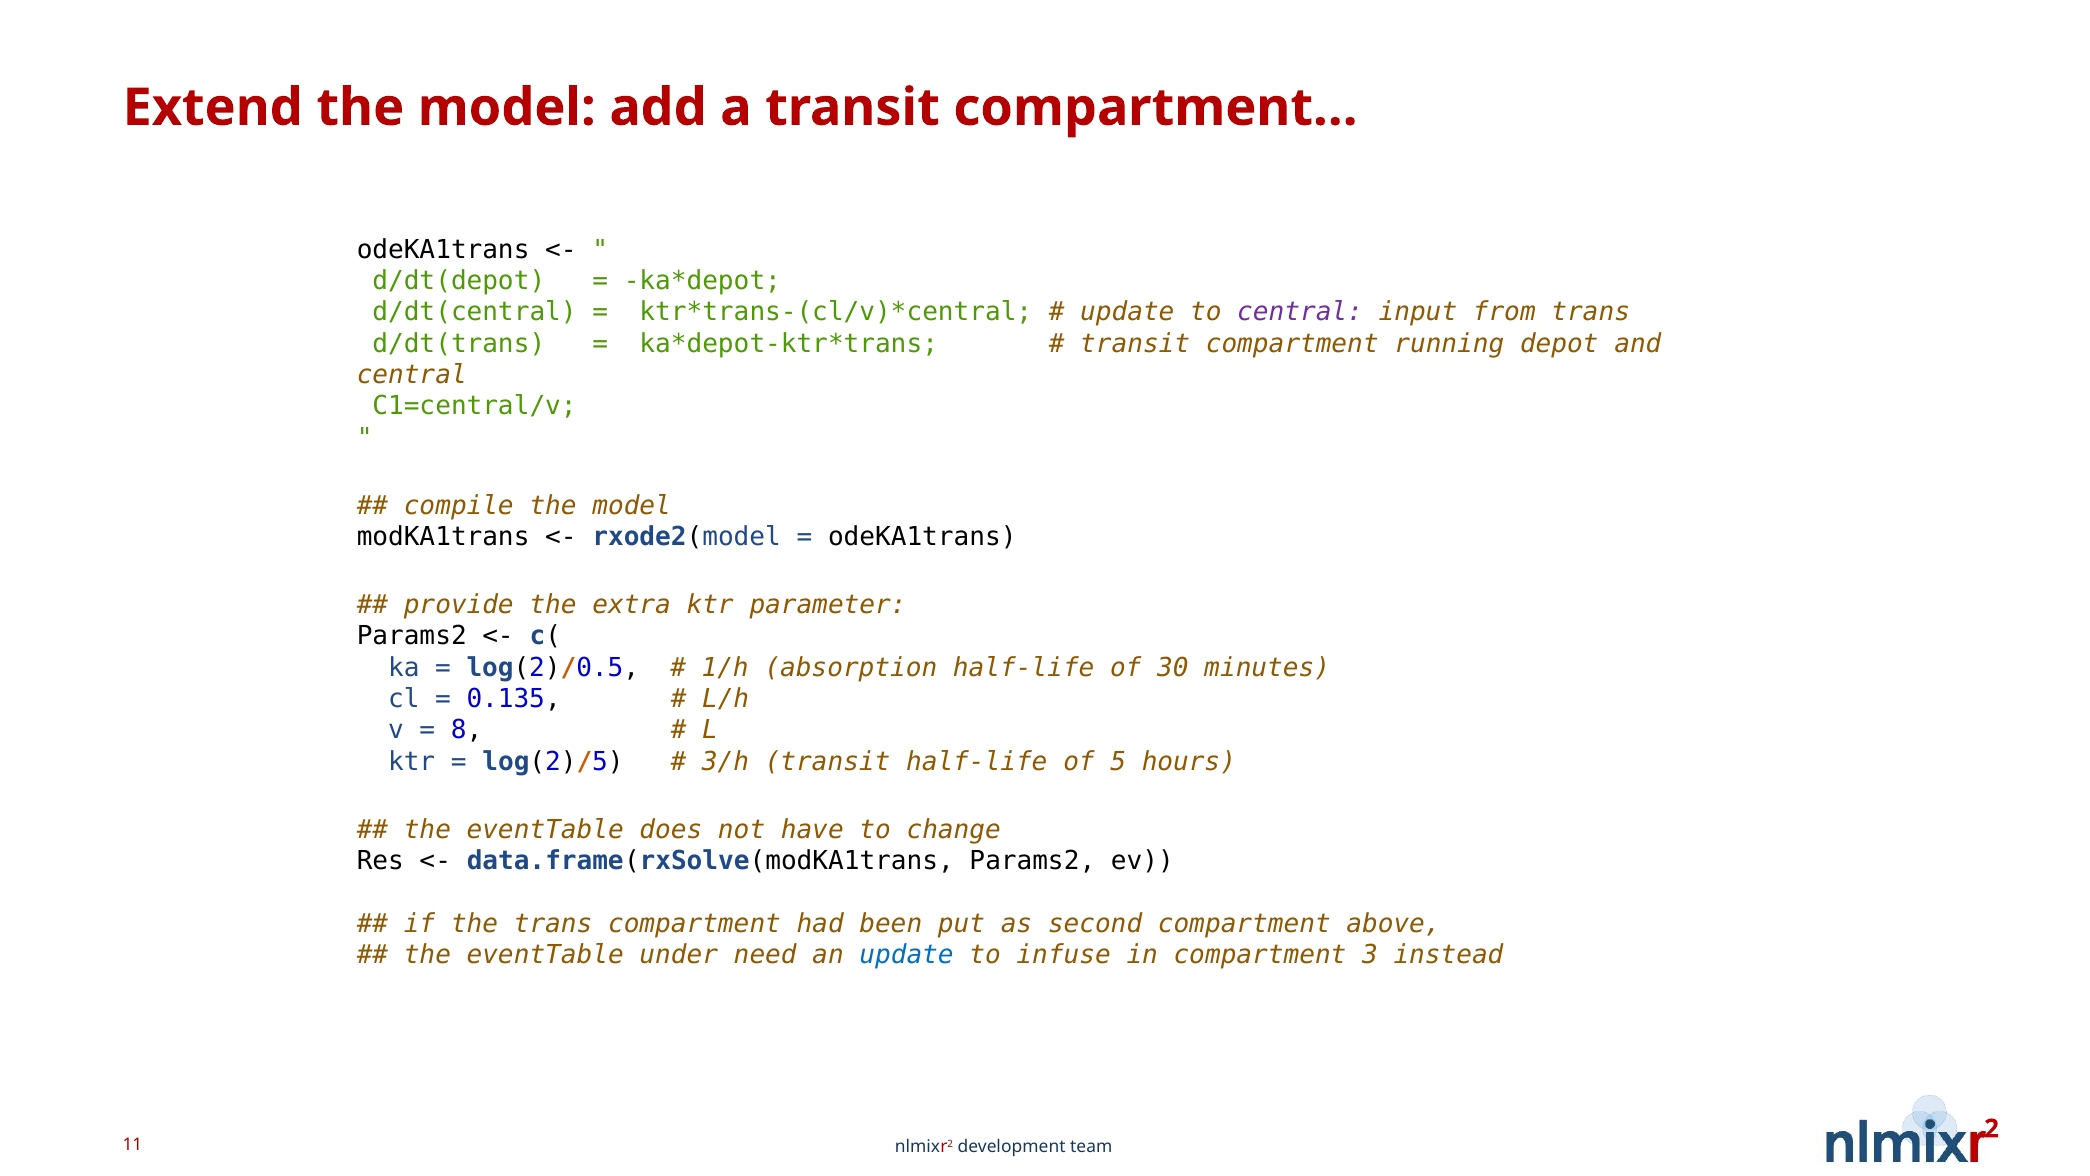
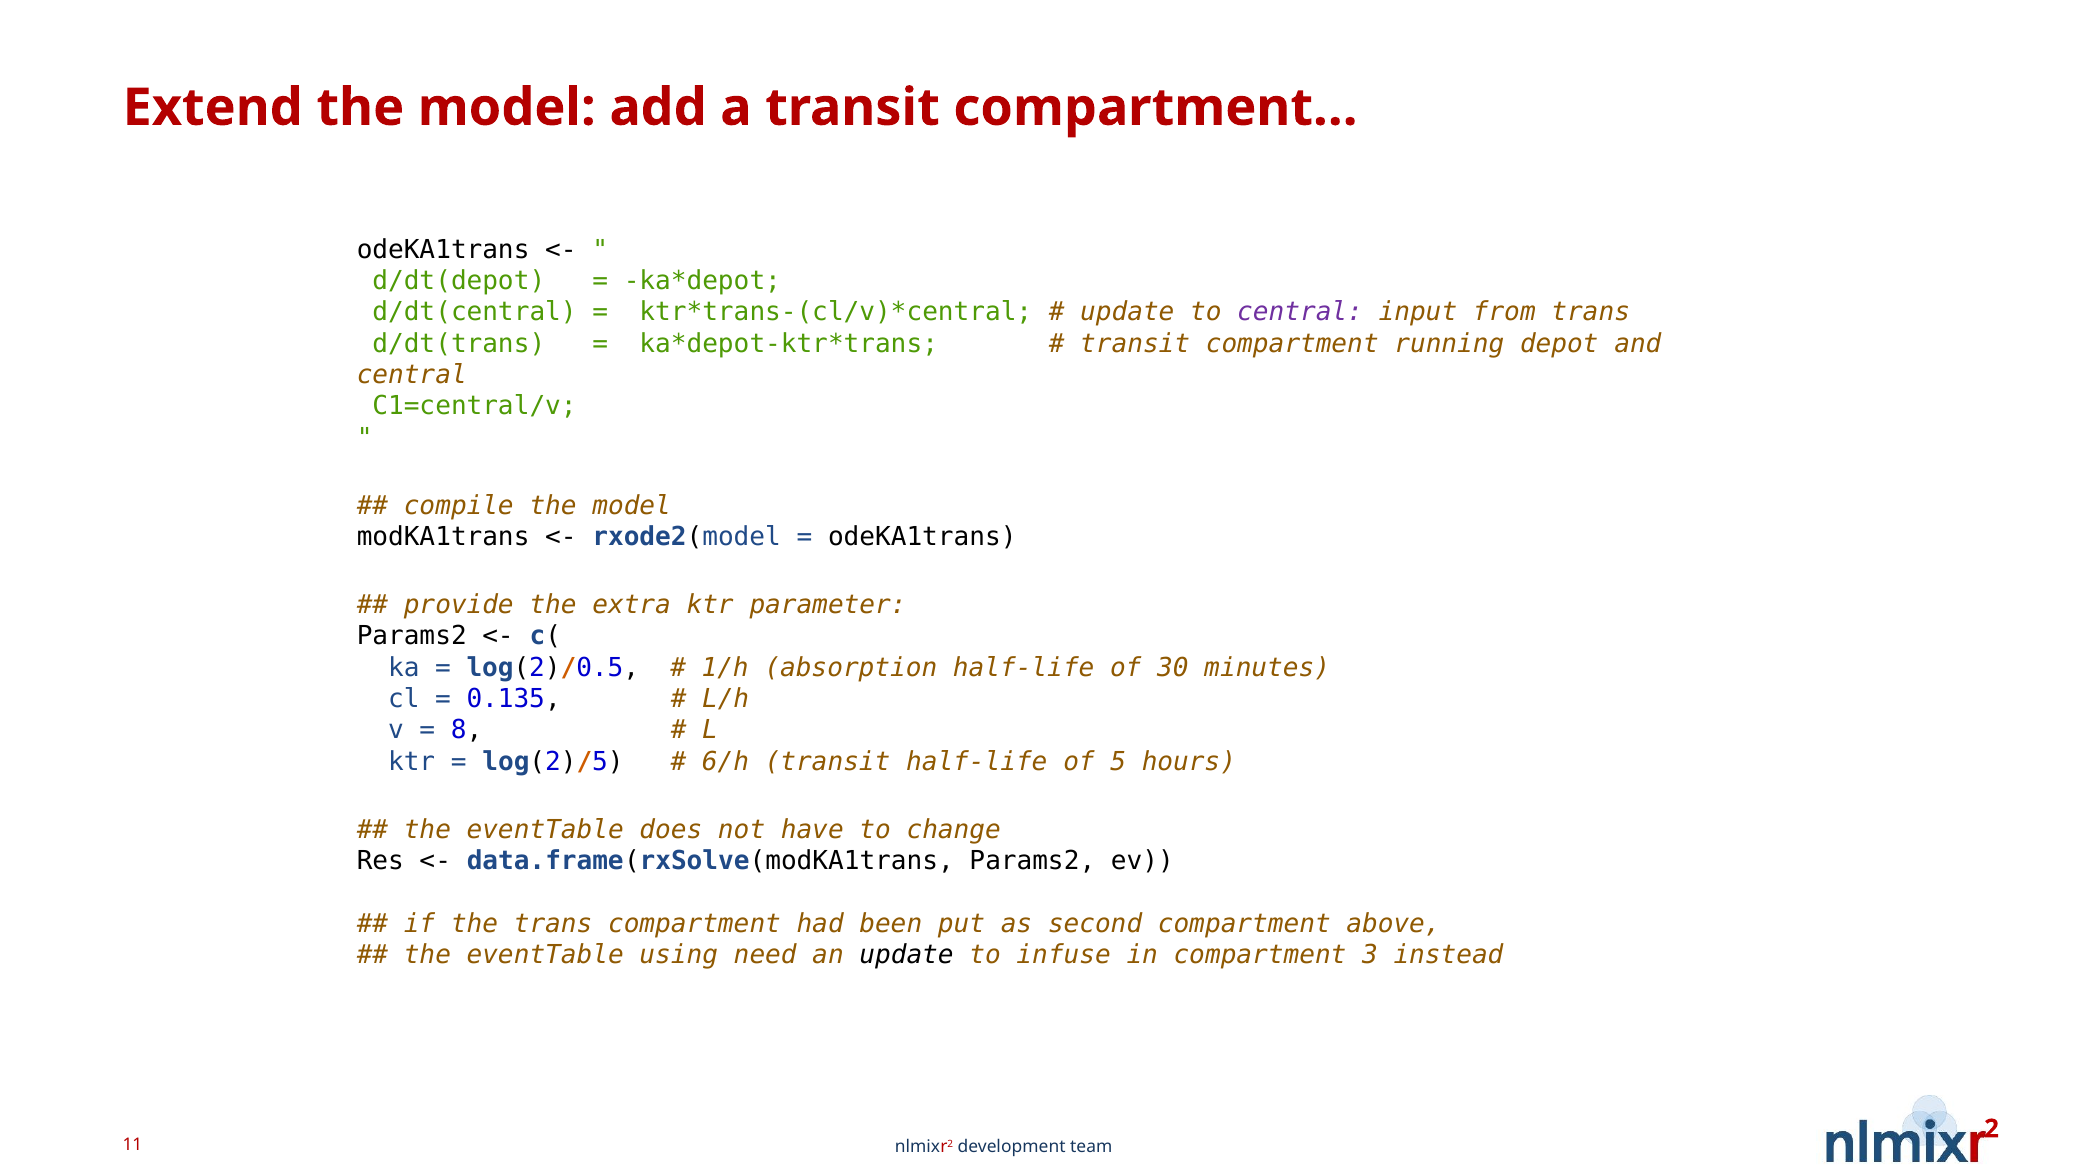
3/h: 3/h -> 6/h (725, 761)
under: under -> using (679, 955)
update colour: blue -> black (907, 955)
